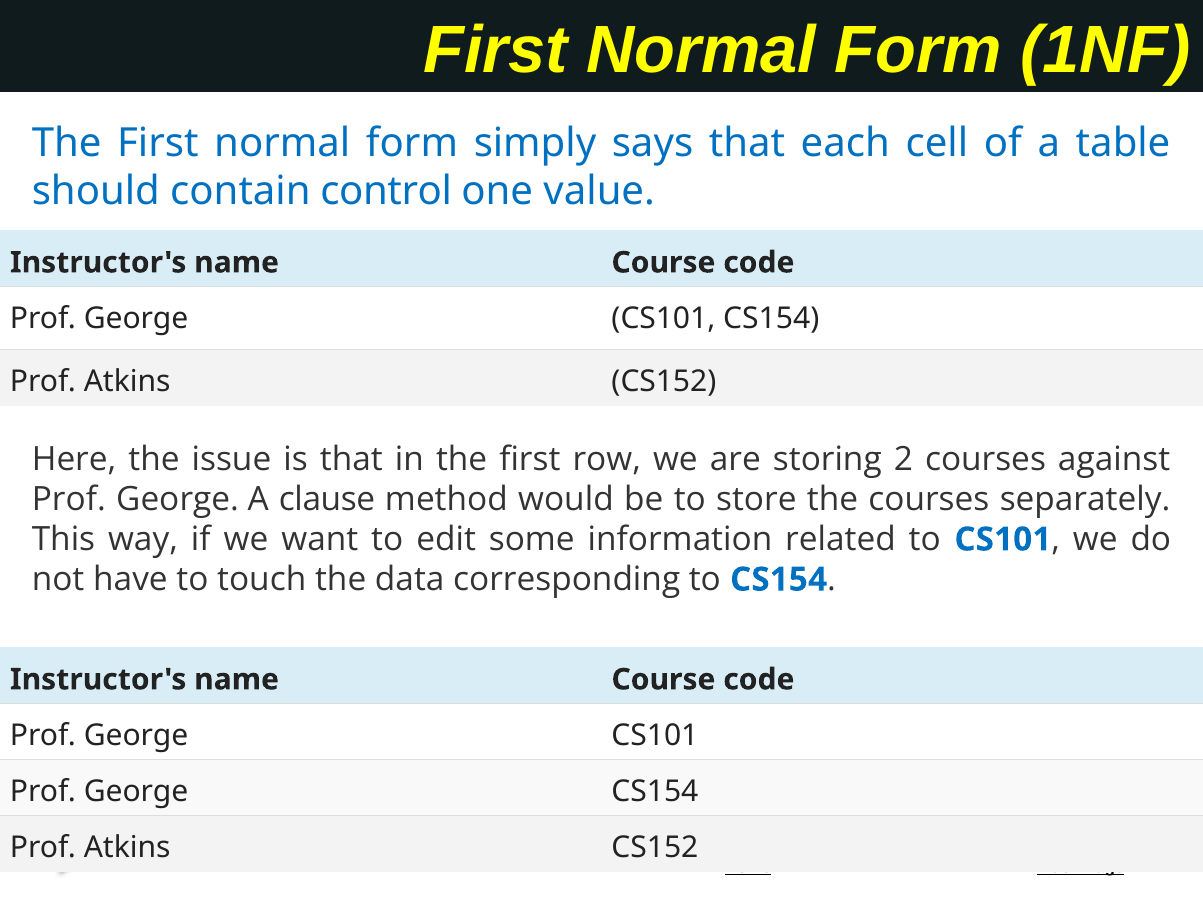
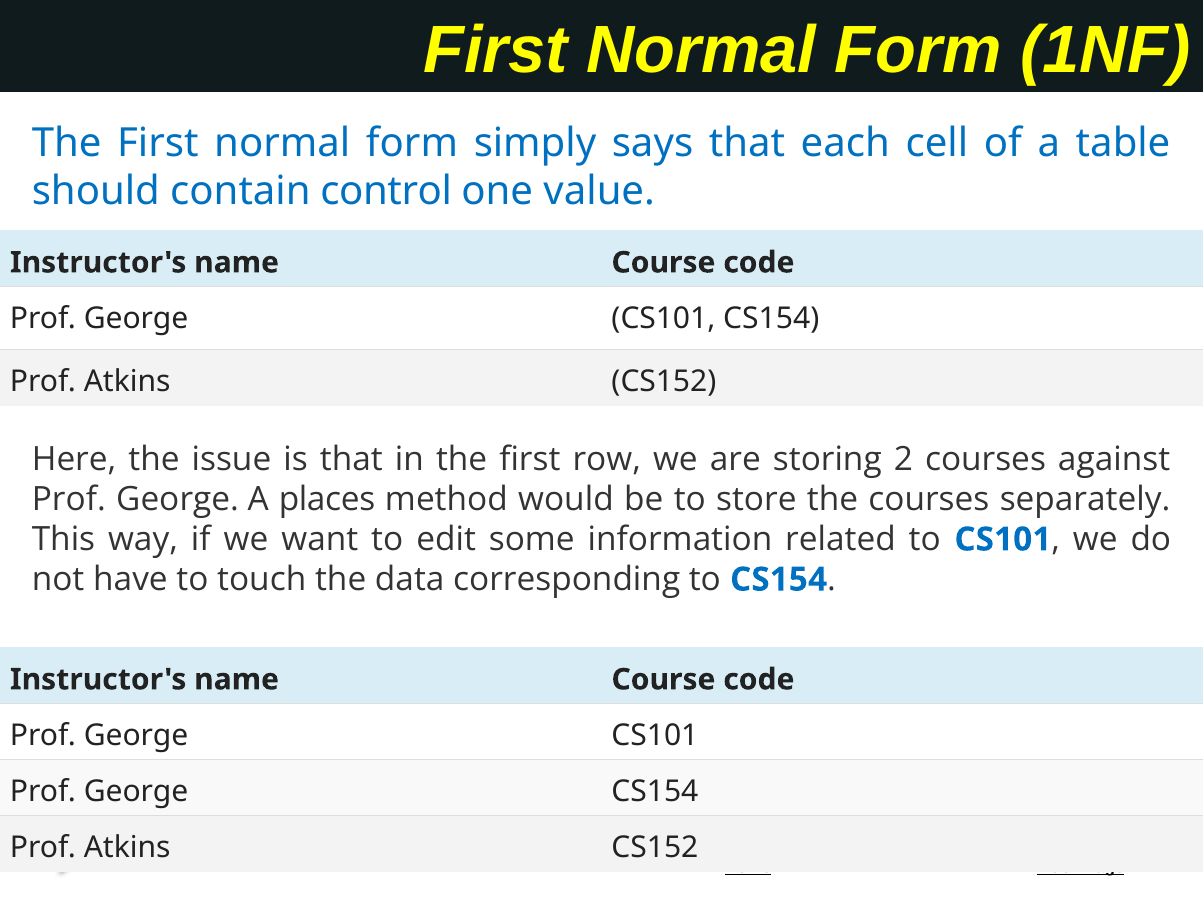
clause: clause -> places (327, 499)
